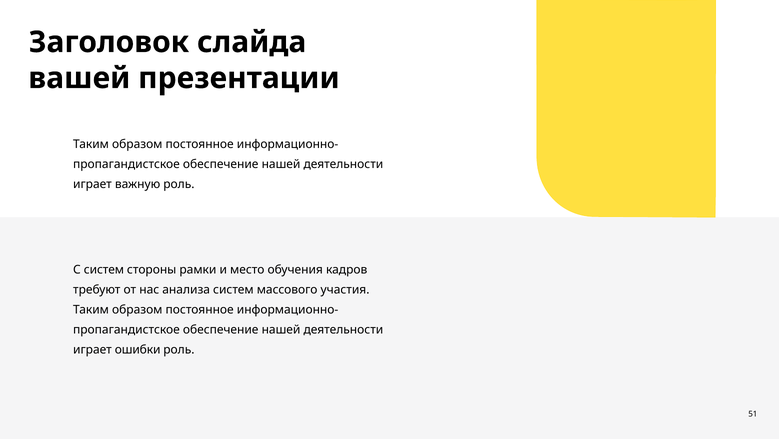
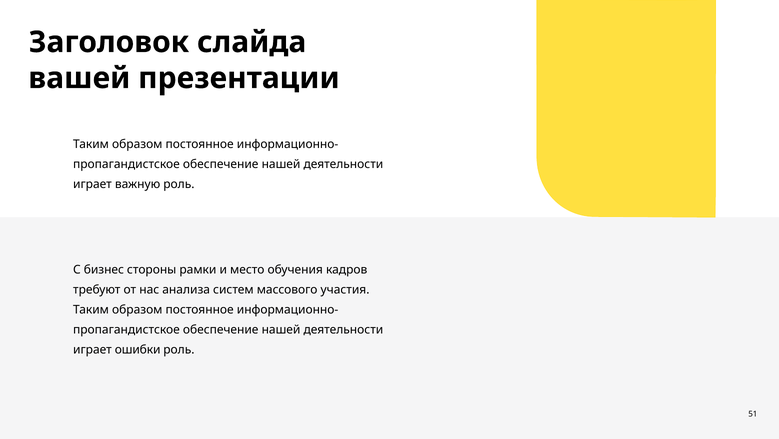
С систем: систем -> бизнес (104, 270)
